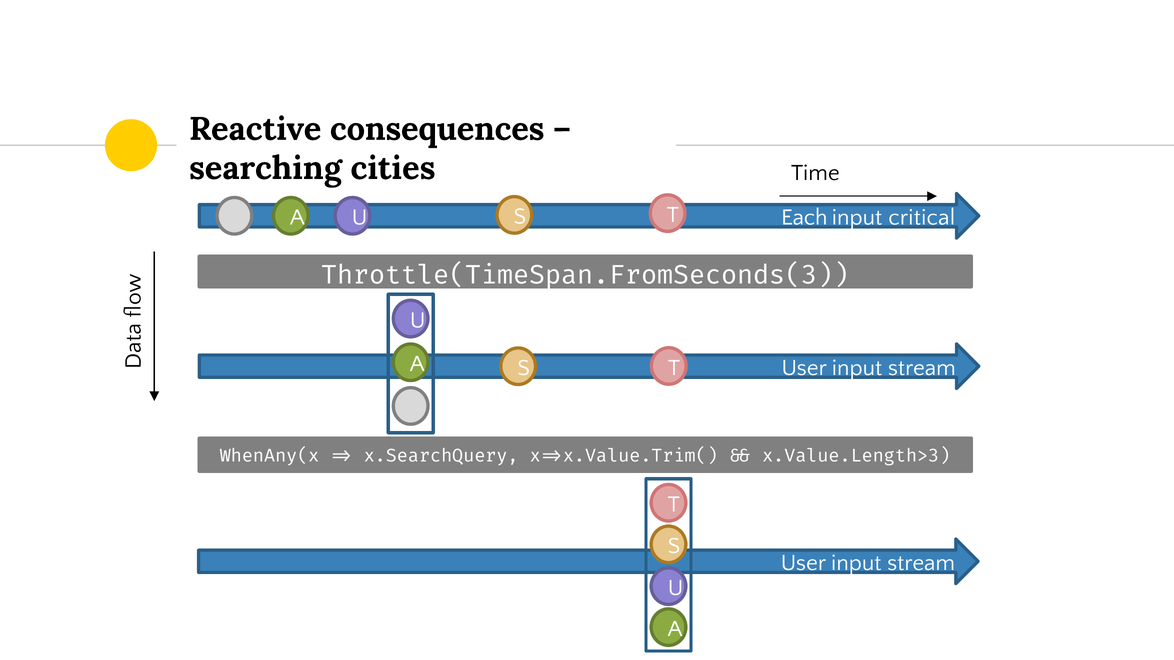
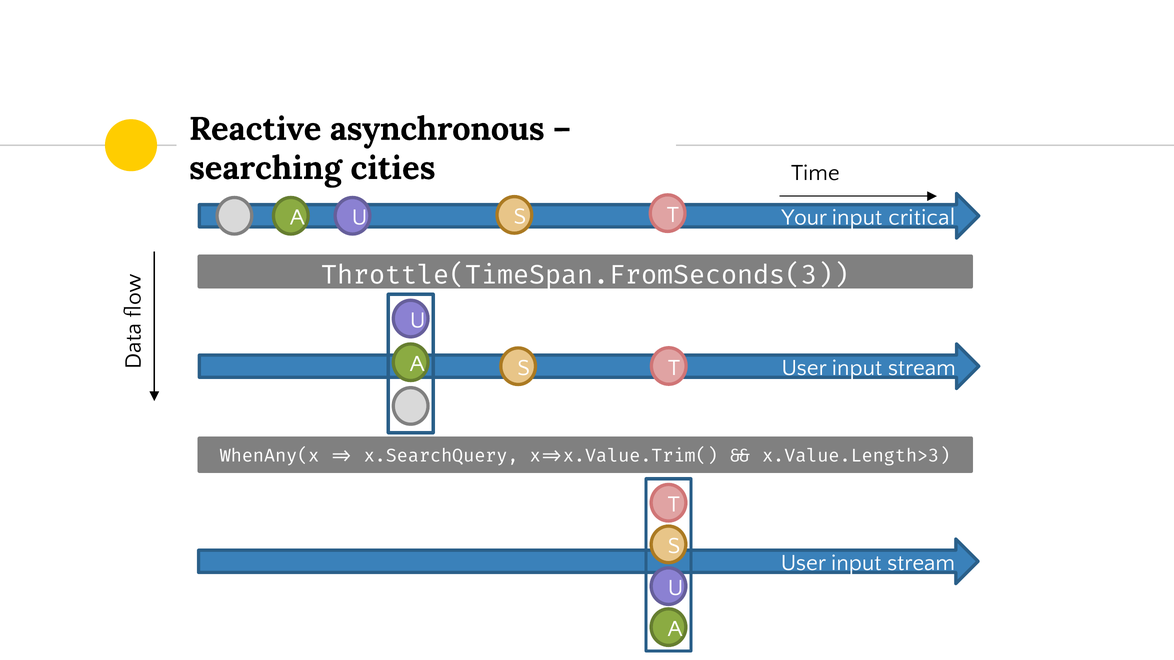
consequences: consequences -> asynchronous (437, 129)
Each: Each -> Your (804, 217)
